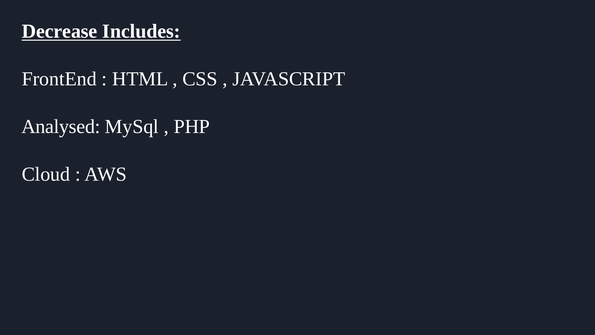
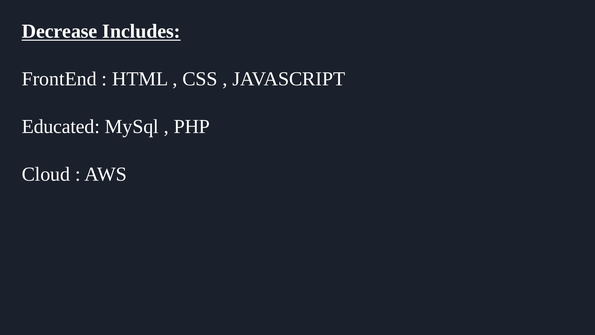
Analysed: Analysed -> Educated (61, 127)
